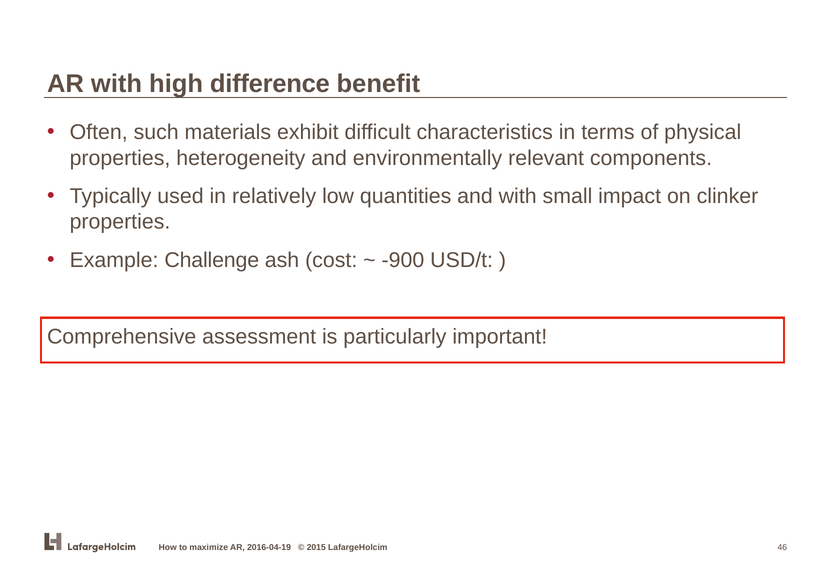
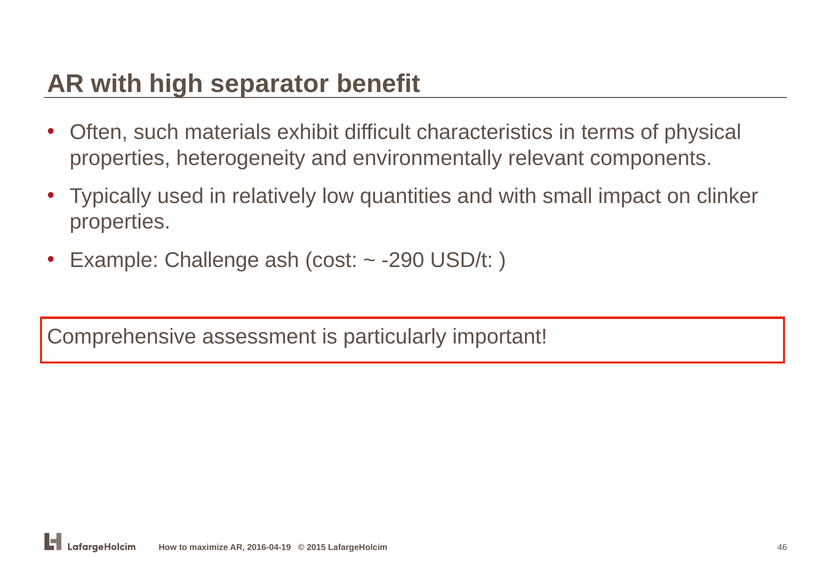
difference: difference -> separator (270, 84)
-900: -900 -> -290 (403, 260)
